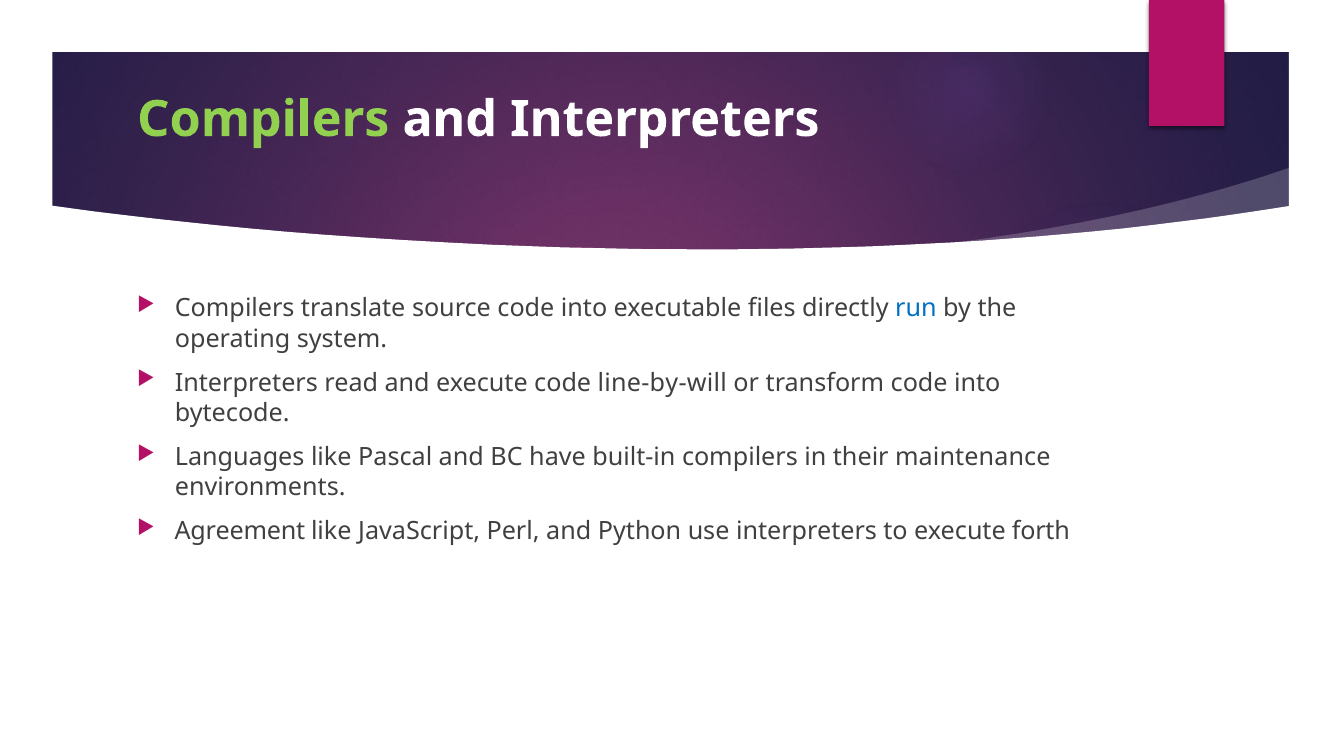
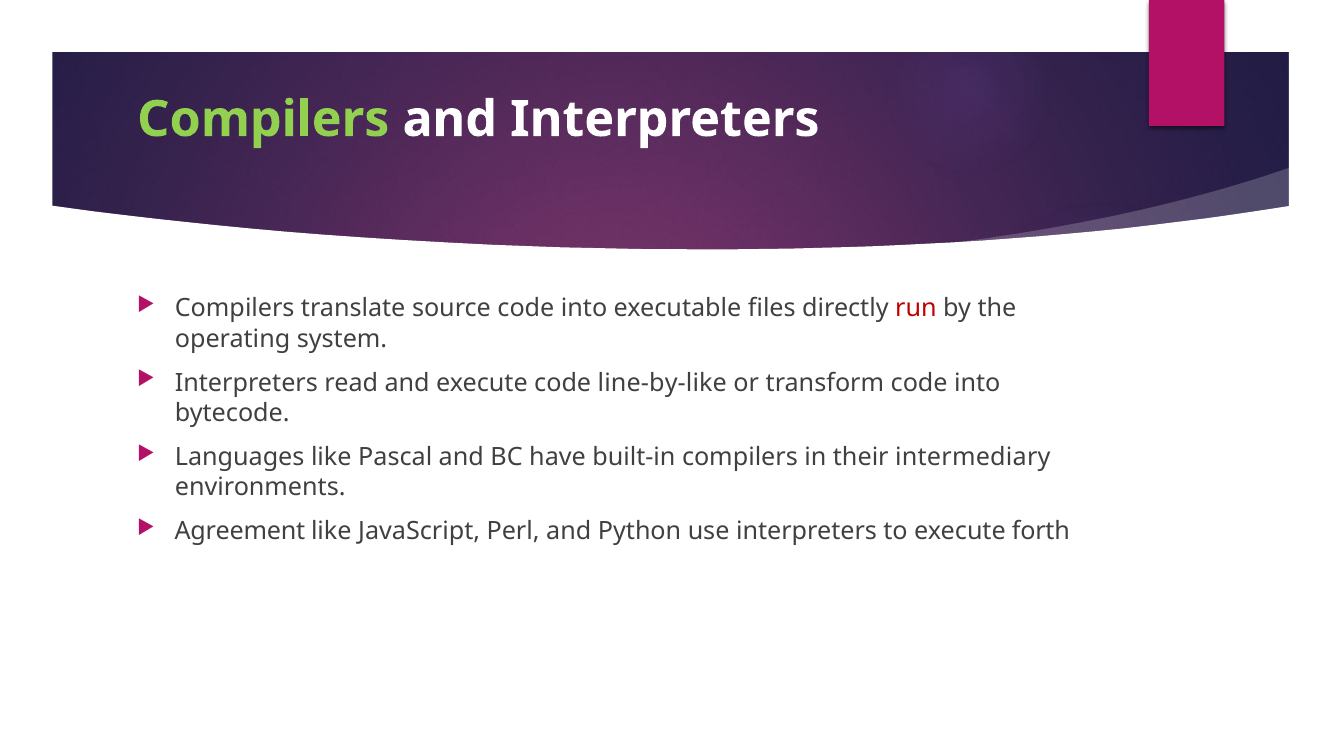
run colour: blue -> red (916, 308)
line-by-will: line-by-will -> line-by-like (662, 383)
maintenance: maintenance -> intermediary (973, 457)
